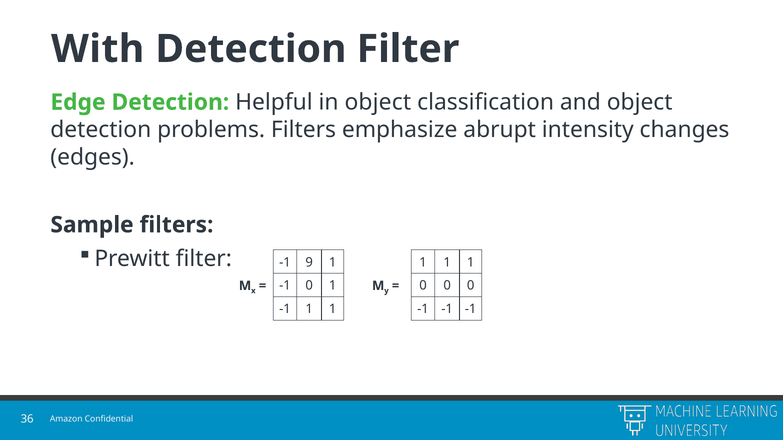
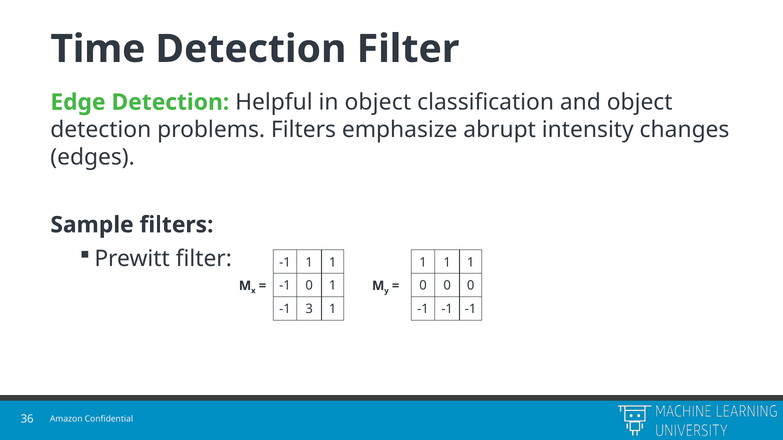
With: With -> Time (98, 49)
-1 9: 9 -> 1 (309, 263)
-1 1: 1 -> 3 (309, 310)
